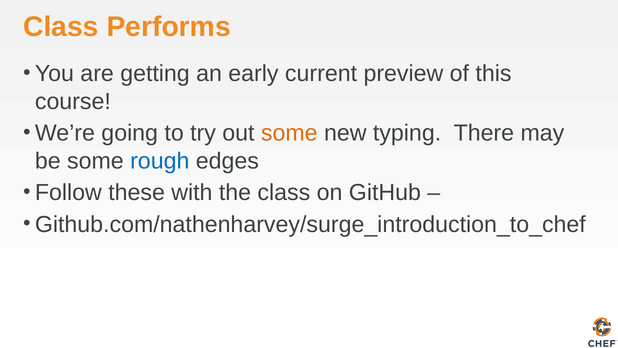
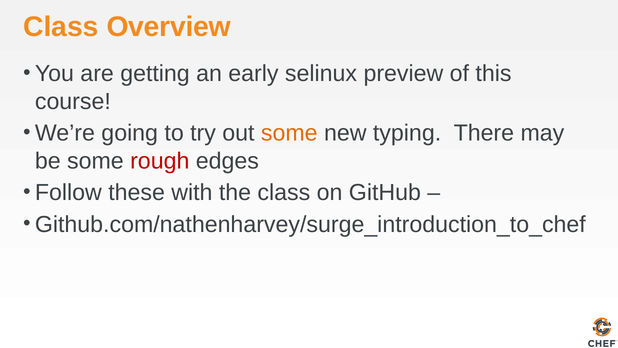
Performs: Performs -> Overview (169, 27)
current: current -> selinux (321, 73)
rough colour: blue -> red (160, 161)
